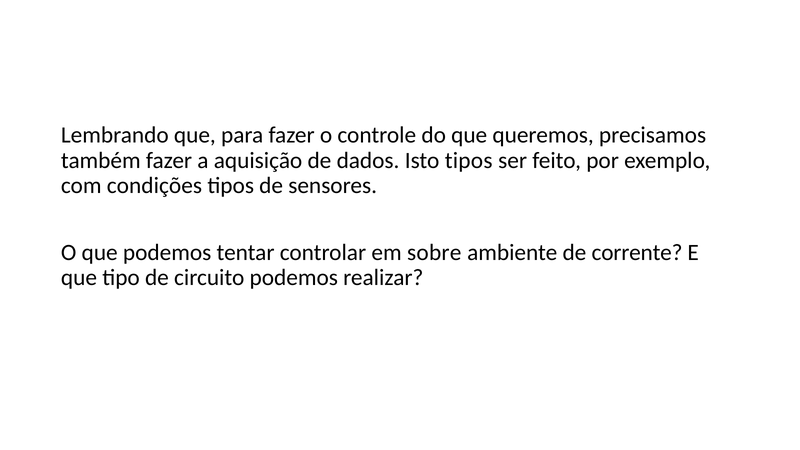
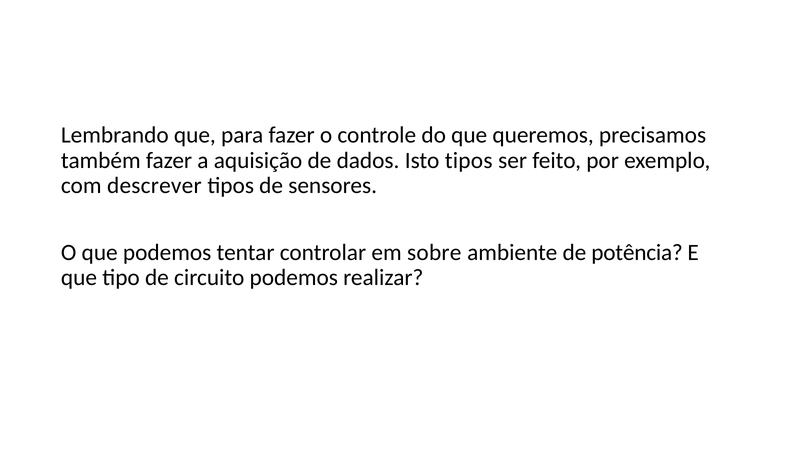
condições: condições -> descrever (154, 186)
corrente: corrente -> potência (637, 252)
